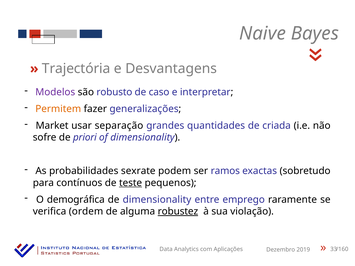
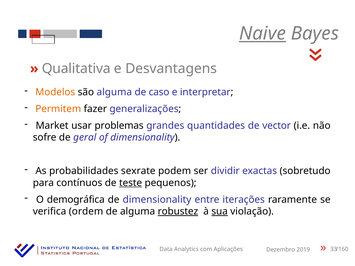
Naive underline: none -> present (262, 34)
Trajectória: Trajectória -> Qualitativa (76, 69)
Modelos colour: purple -> orange (55, 92)
são robusto: robusto -> alguma (114, 92)
separação: separação -> problemas (119, 126)
criada: criada -> vector (277, 126)
priori: priori -> geral (85, 138)
ramos: ramos -> dividir (225, 171)
emprego: emprego -> iterações (244, 200)
sua underline: none -> present (220, 212)
